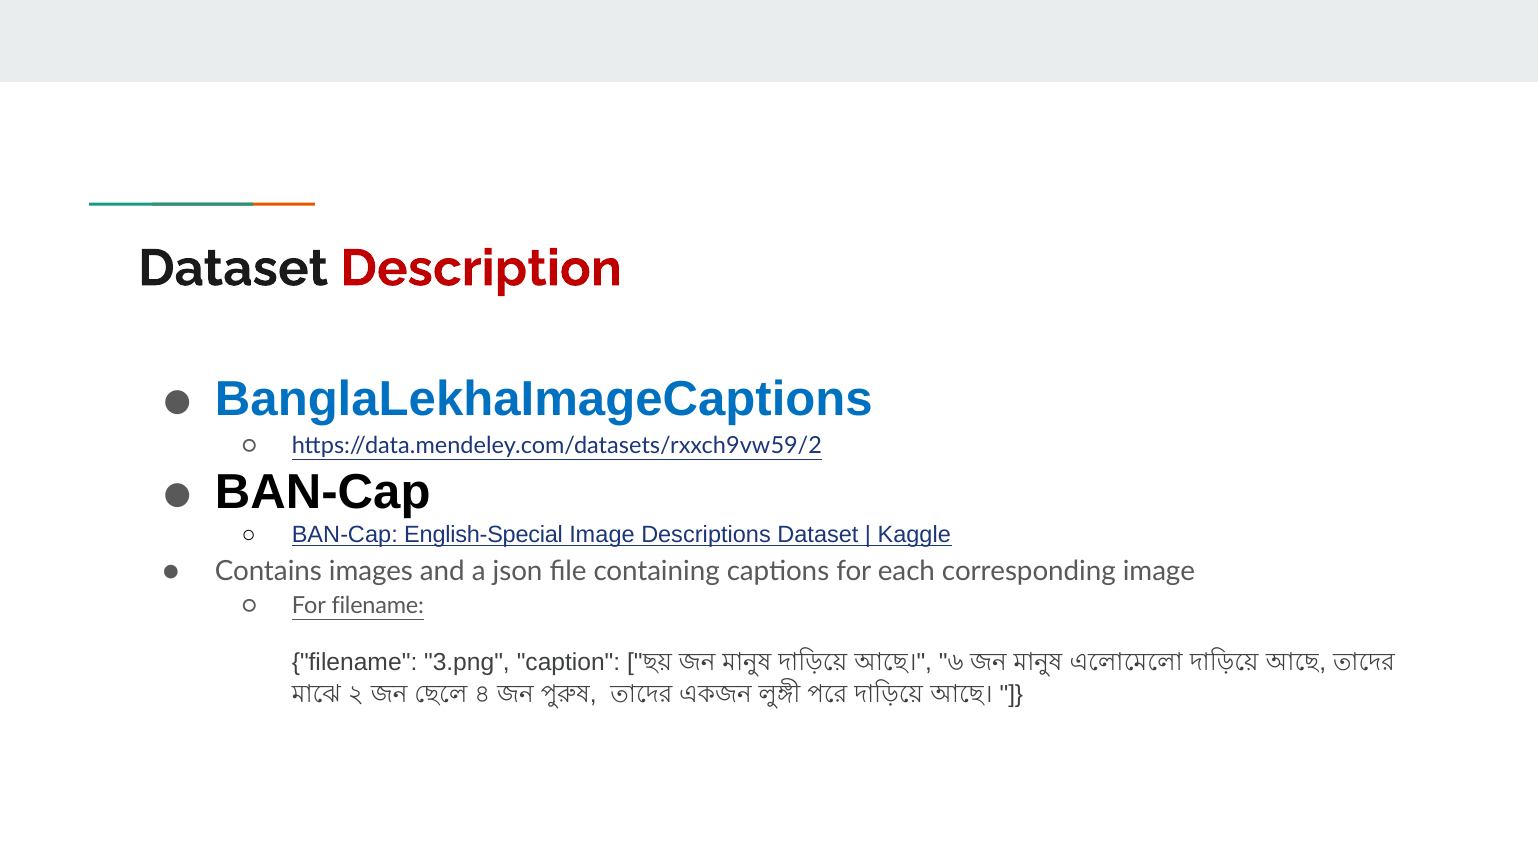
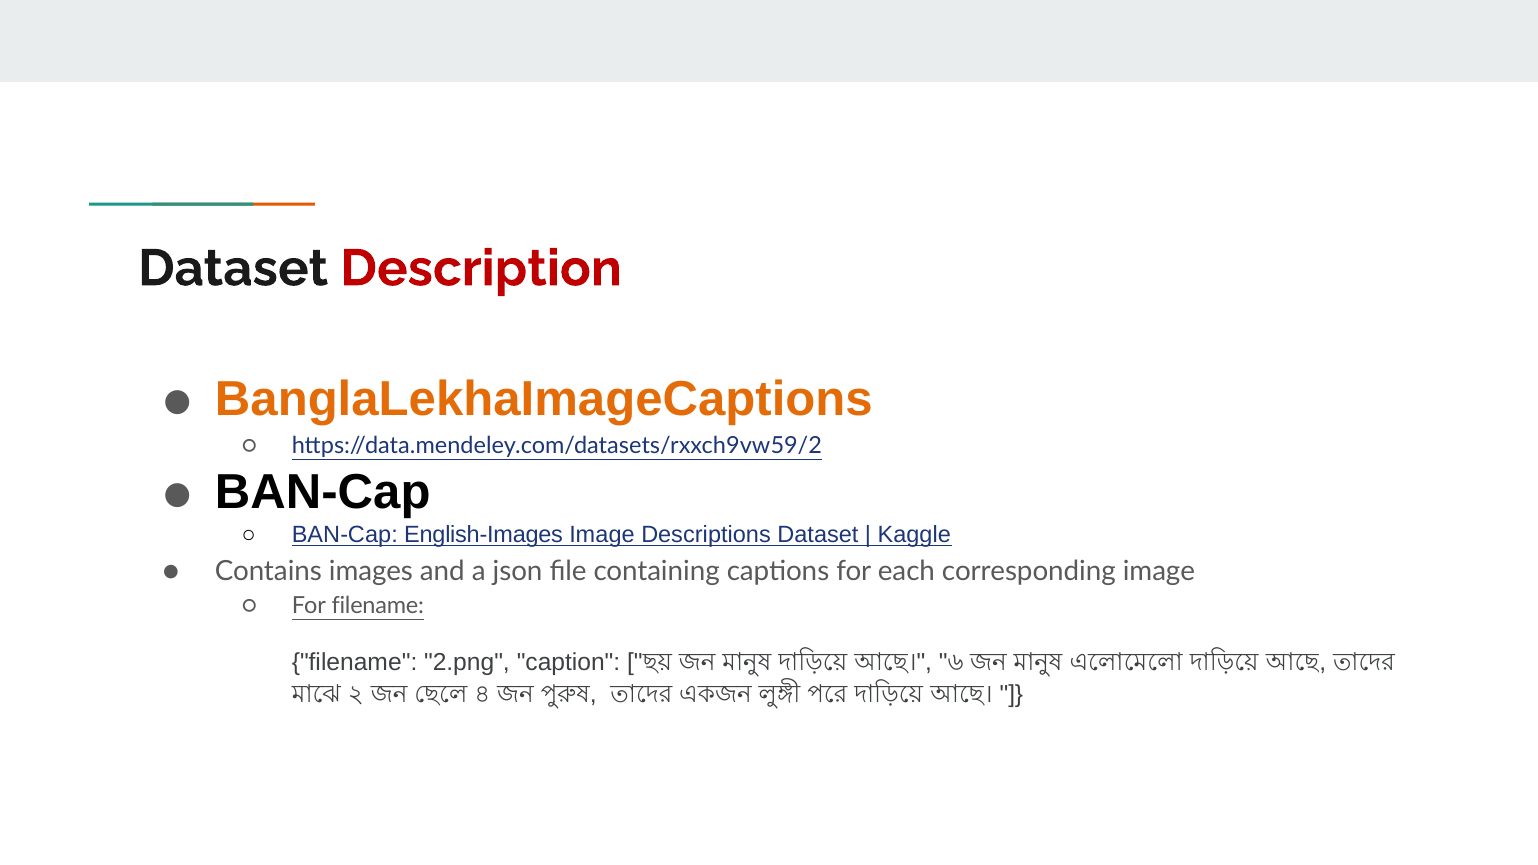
BanglaLekhaImageCaptions colour: blue -> orange (544, 399)
English-Special: English-Special -> English-Images (484, 535)
3.png: 3.png -> 2.png (467, 663)
